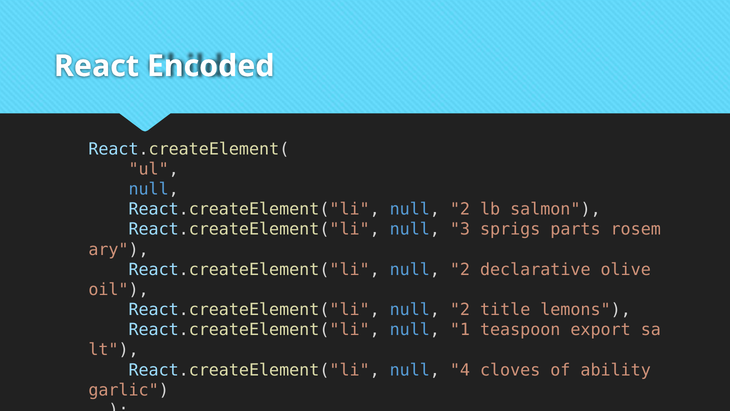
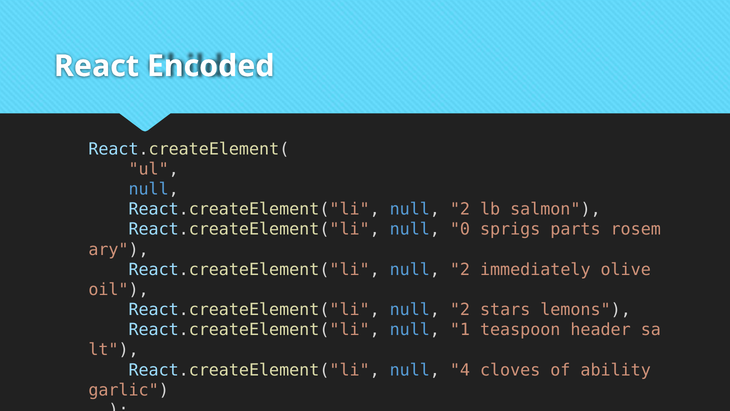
3: 3 -> 0 (460, 229)
declarative: declarative -> immediately (535, 269)
title: title -> stars (505, 309)
export: export -> header (601, 330)
